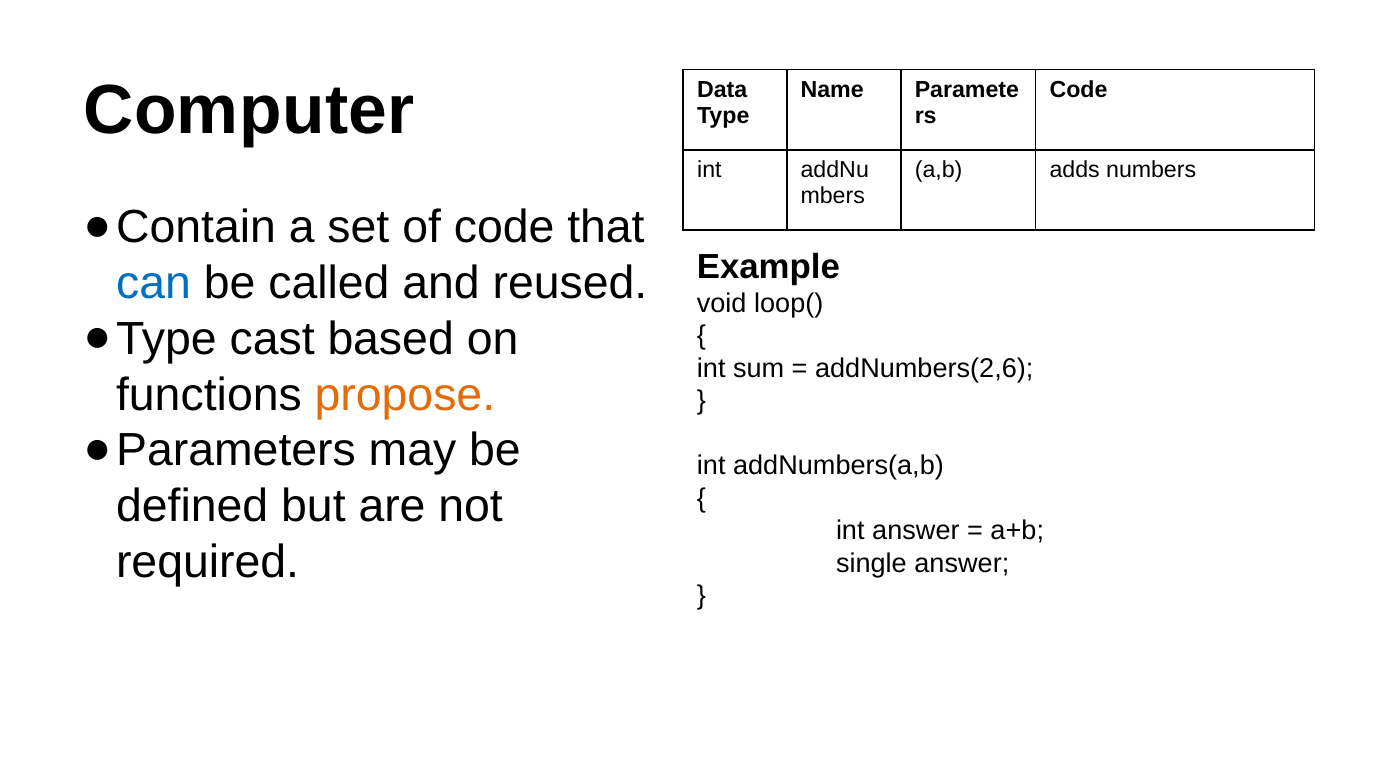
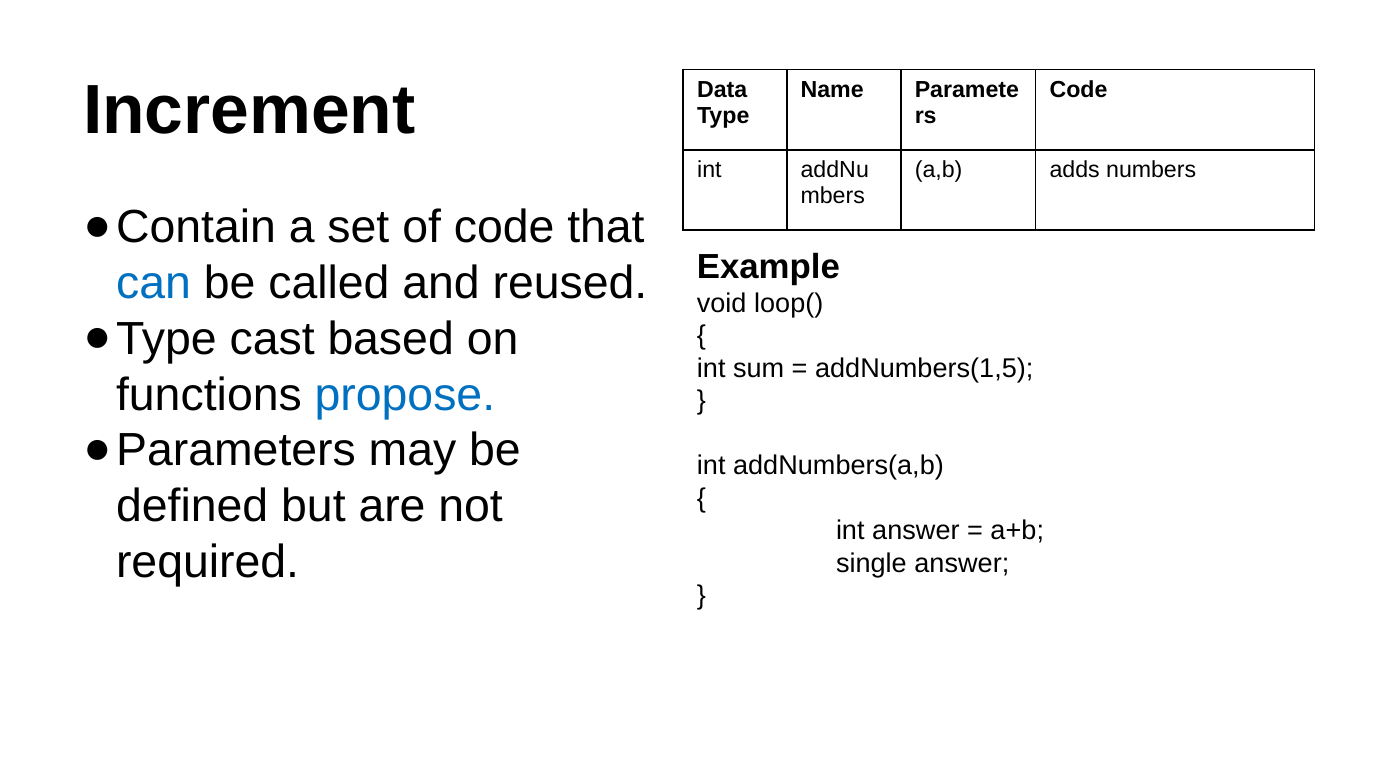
Computer: Computer -> Increment (249, 111)
addNumbers(2,6: addNumbers(2,6 -> addNumbers(1,5 (924, 368)
propose colour: orange -> blue (405, 395)
